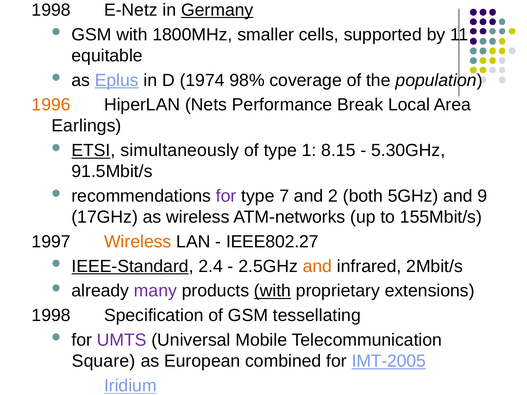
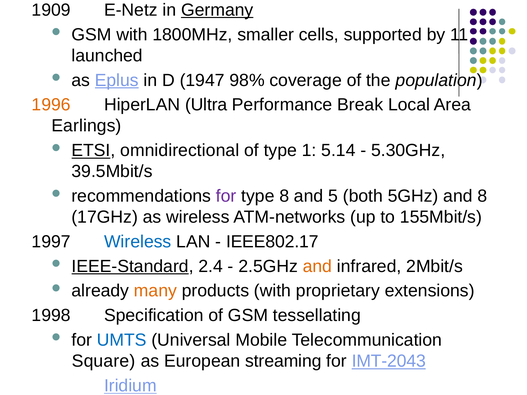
1998: 1998 -> 1909 (51, 10)
equitable: equitable -> launched (107, 56)
1974: 1974 -> 1947 (202, 80)
Nets: Nets -> Ultra (206, 105)
simultaneously: simultaneously -> omnidirectional (180, 151)
8.15: 8.15 -> 5.14 (338, 151)
91.5Mbit/s: 91.5Mbit/s -> 39.5Mbit/s (112, 172)
type 7: 7 -> 8 (284, 196)
2: 2 -> 5 (333, 196)
and 9: 9 -> 8 (482, 196)
Wireless colour: orange -> blue (138, 242)
IEEE802.27: IEEE802.27 -> IEEE802.17 (272, 242)
many colour: purple -> orange (155, 291)
with underline: present -> none (273, 291)
UMTS colour: purple -> blue (122, 340)
combined: combined -> streaming (283, 361)
IMT-2005: IMT-2005 -> IMT-2043 (389, 361)
